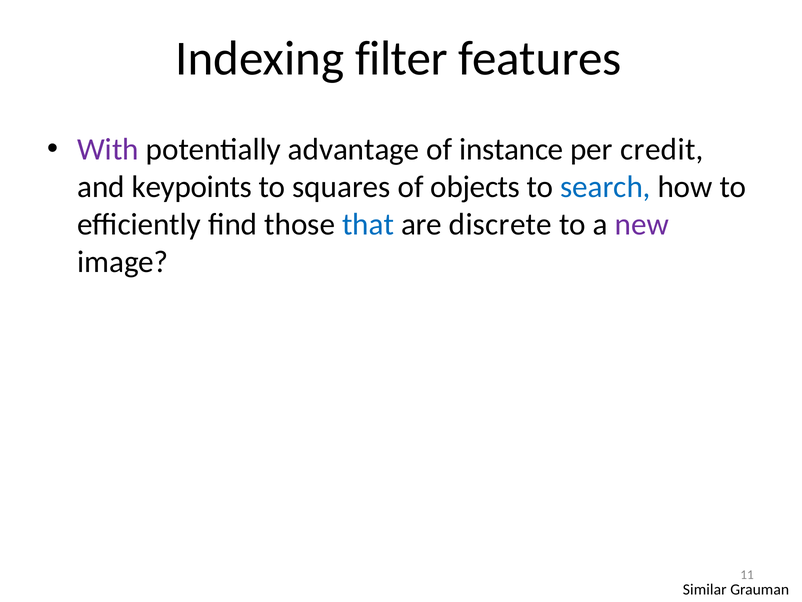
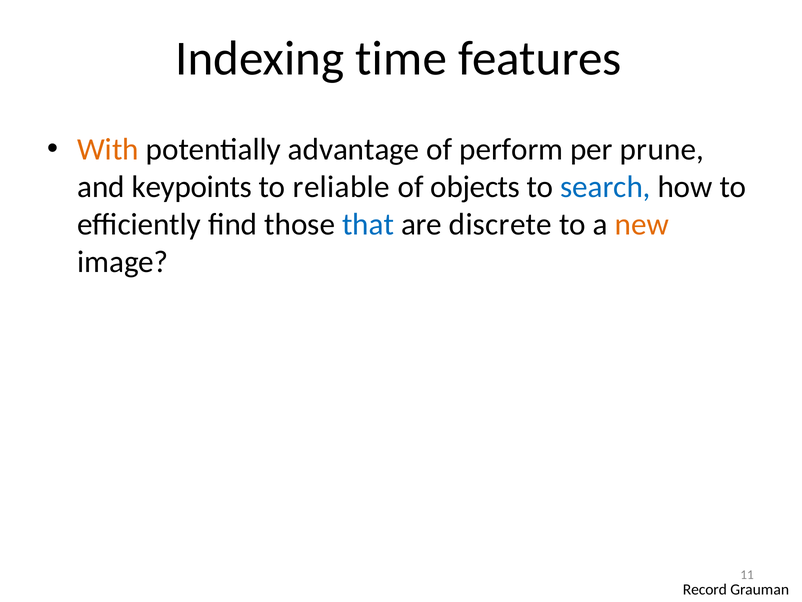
filter: filter -> time (401, 59)
With colour: purple -> orange (108, 150)
instance: instance -> perform (511, 150)
credit: credit -> prune (662, 150)
squares: squares -> reliable (341, 187)
new colour: purple -> orange (642, 224)
Similar: Similar -> Record (705, 589)
